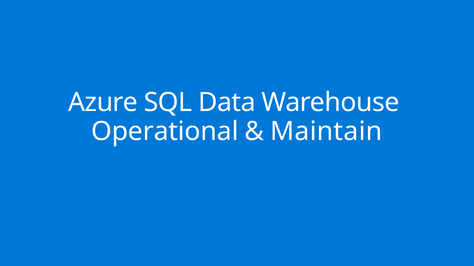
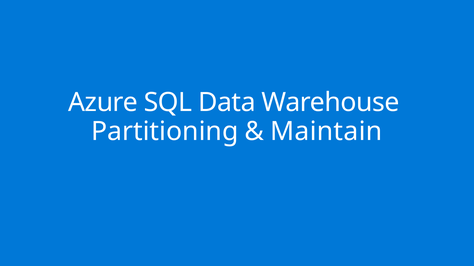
Operational: Operational -> Partitioning (165, 132)
